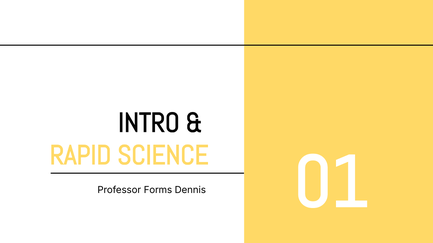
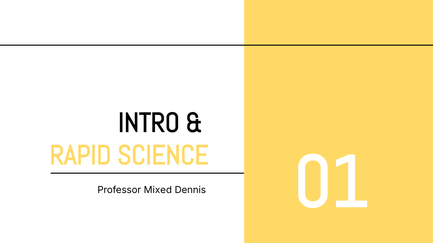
Forms: Forms -> Mixed (158, 190)
